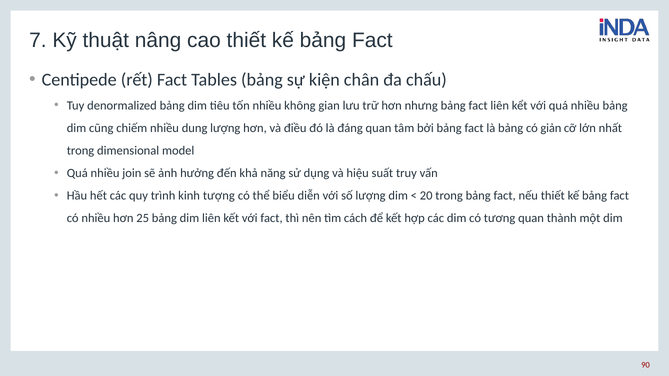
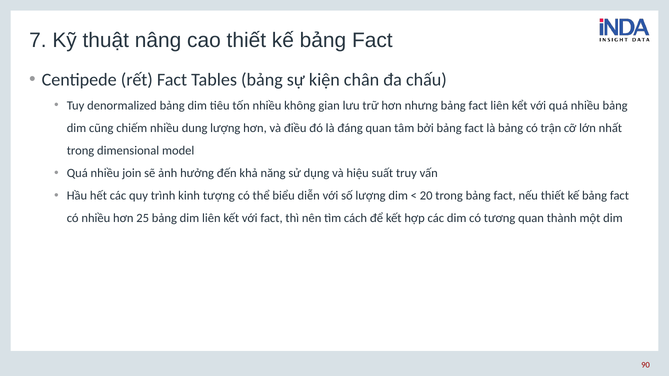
giản: giản -> trận (551, 128)
